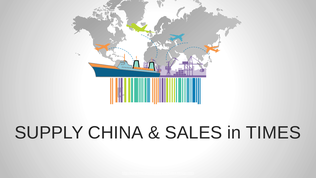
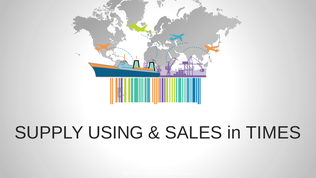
CHINA: CHINA -> USING (116, 133)
